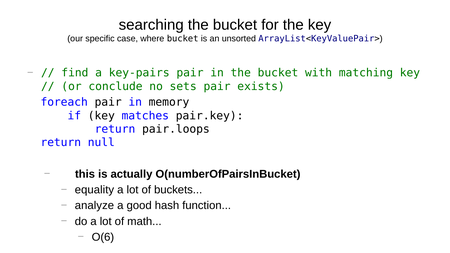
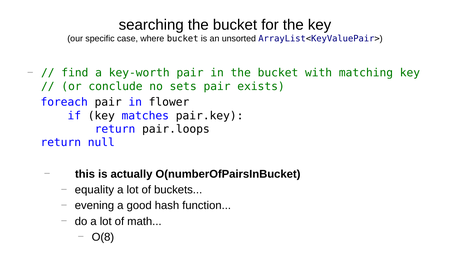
key-pairs: key-pairs -> key-worth (139, 73)
memory: memory -> flower (169, 102)
analyze: analyze -> evening (94, 206)
O(6: O(6 -> O(8 (103, 237)
